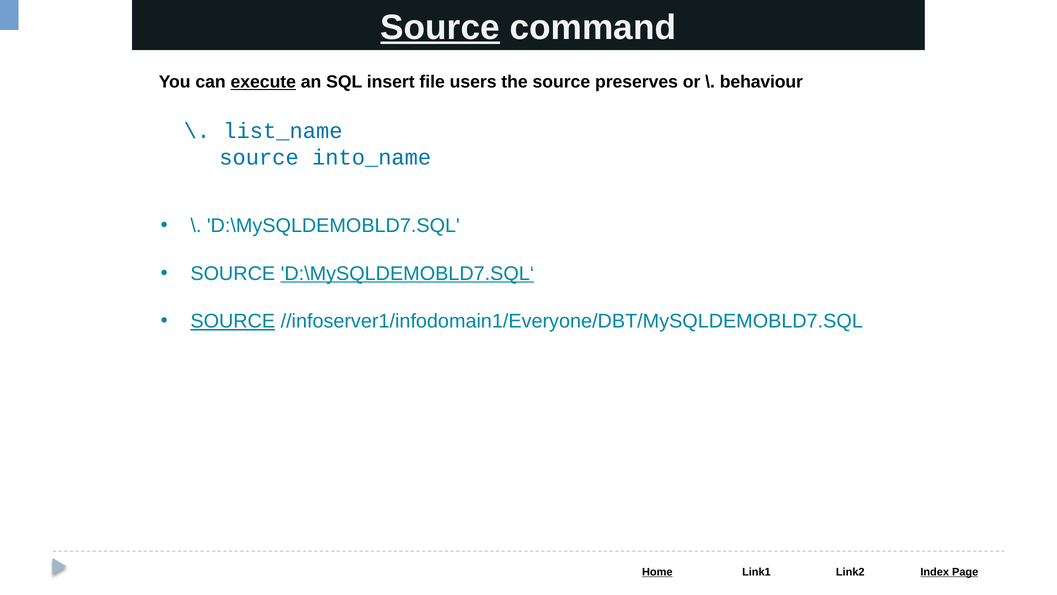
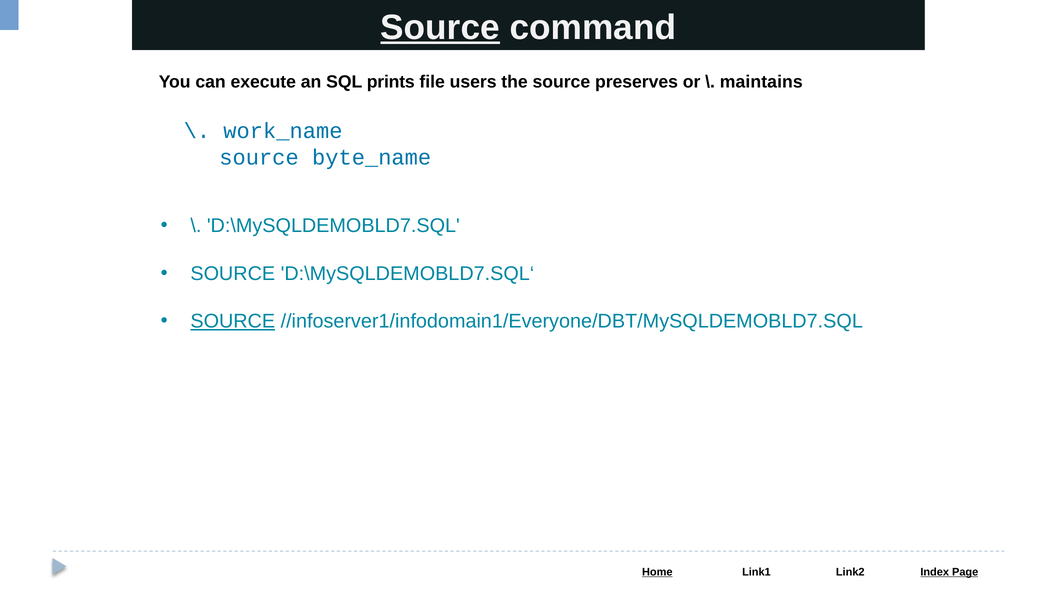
execute underline: present -> none (263, 82)
insert: insert -> prints (391, 82)
behaviour: behaviour -> maintains (761, 82)
list_name: list_name -> work_name (283, 131)
into_name: into_name -> byte_name (372, 157)
D:\MySQLDEMOBLD7.SQL‘ underline: present -> none (407, 273)
